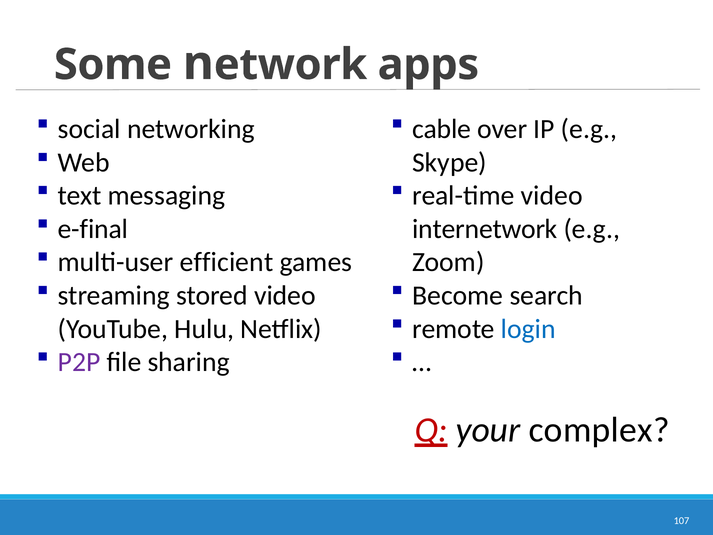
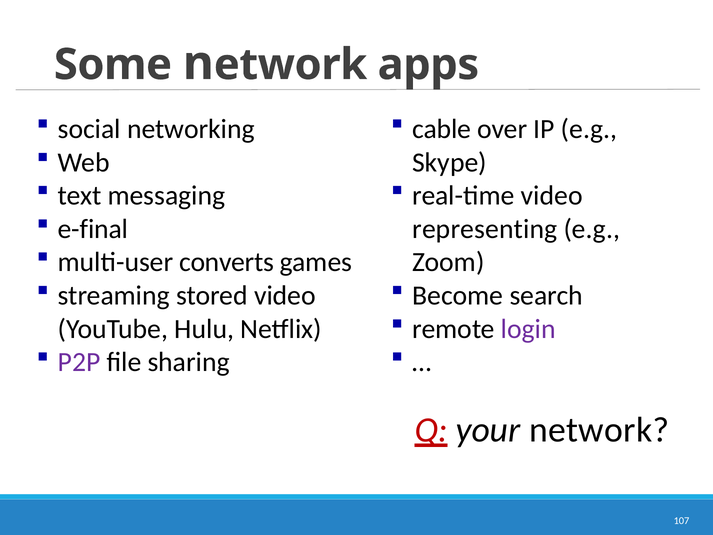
internetwork: internetwork -> representing (485, 229)
efficient: efficient -> converts (227, 262)
login colour: blue -> purple (528, 329)
your complex: complex -> network (599, 430)
